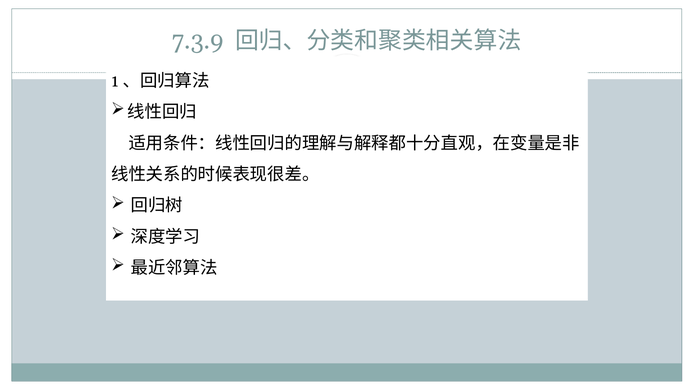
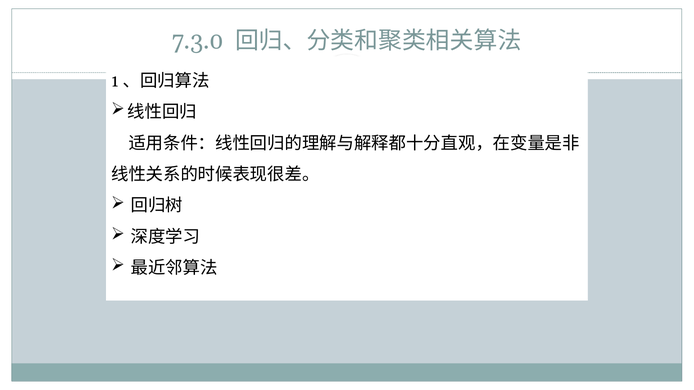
7.3.9: 7.3.9 -> 7.3.0 (198, 41)
